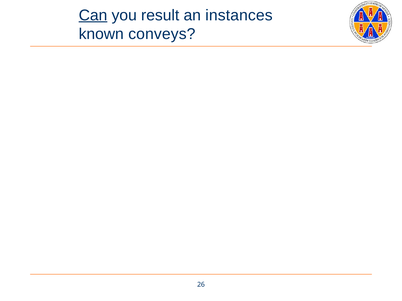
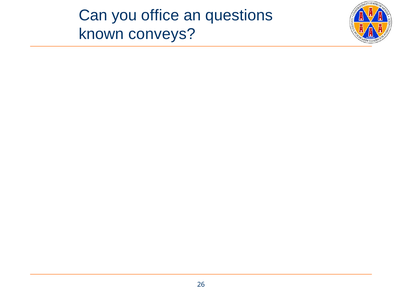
Can underline: present -> none (93, 15)
result: result -> office (160, 15)
instances: instances -> questions (239, 15)
